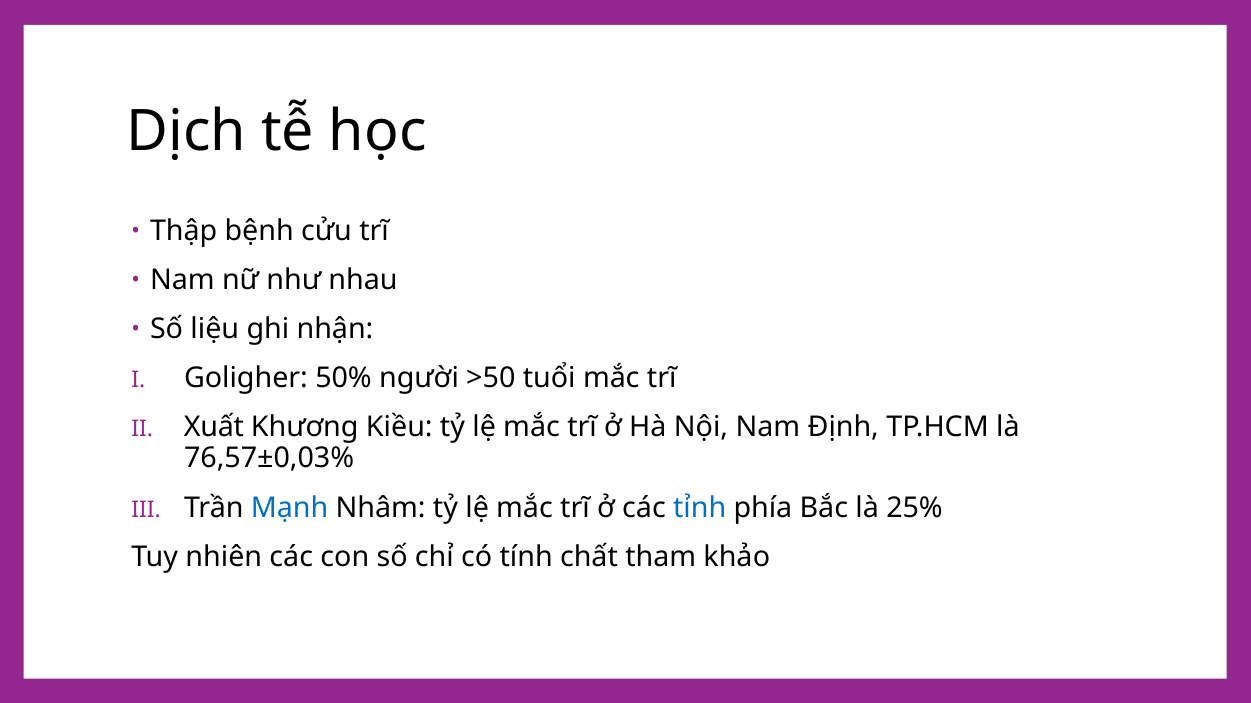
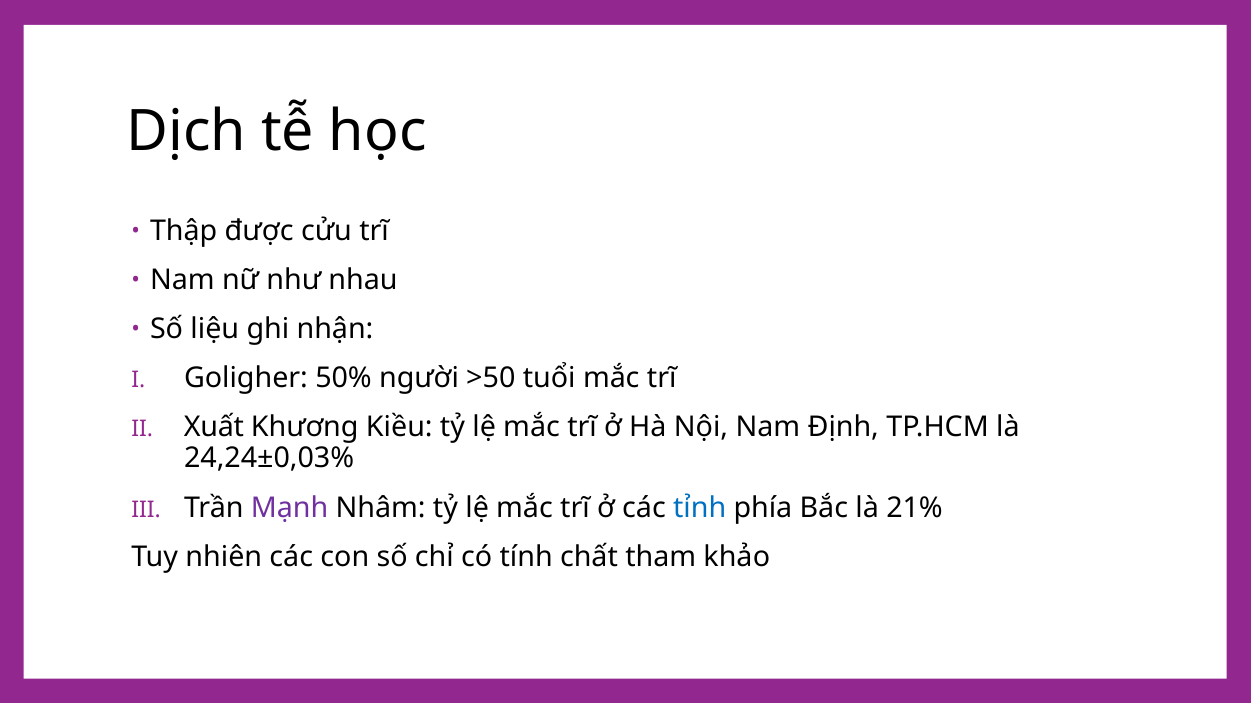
bệnh: bệnh -> được (259, 231)
76,57±0,03%: 76,57±0,03% -> 24,24±0,03% (269, 459)
Mạnh colour: blue -> purple (290, 508)
25%: 25% -> 21% (915, 508)
